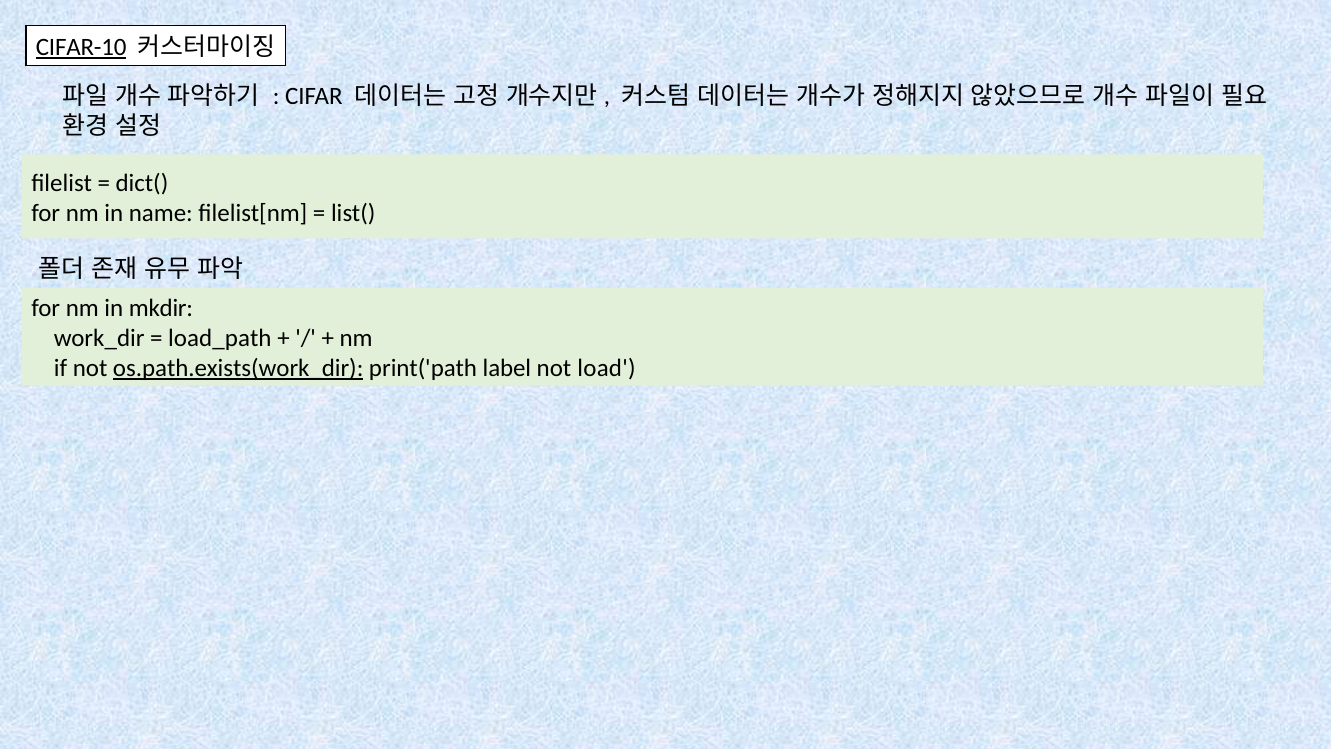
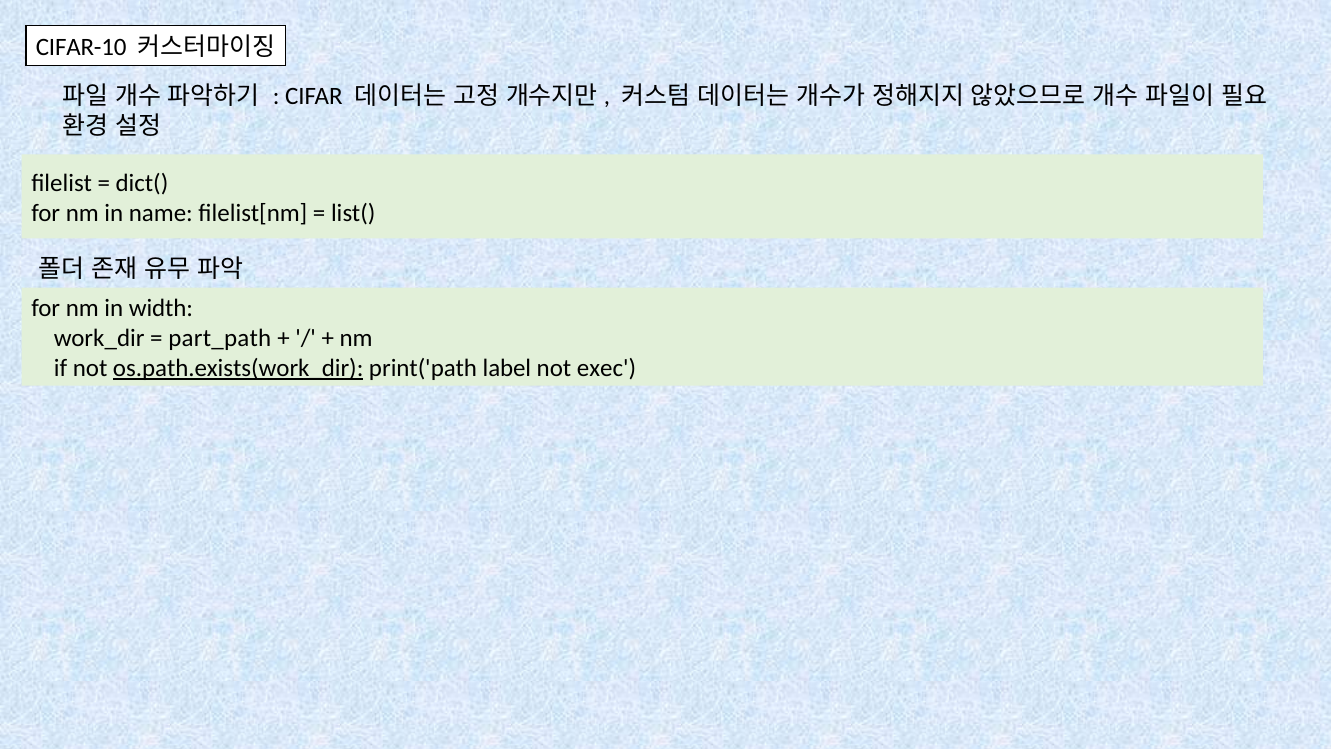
CIFAR-10 underline: present -> none (81, 47)
mkdir: mkdir -> width (161, 308)
load_path: load_path -> part_path (220, 338)
load: load -> exec (607, 368)
